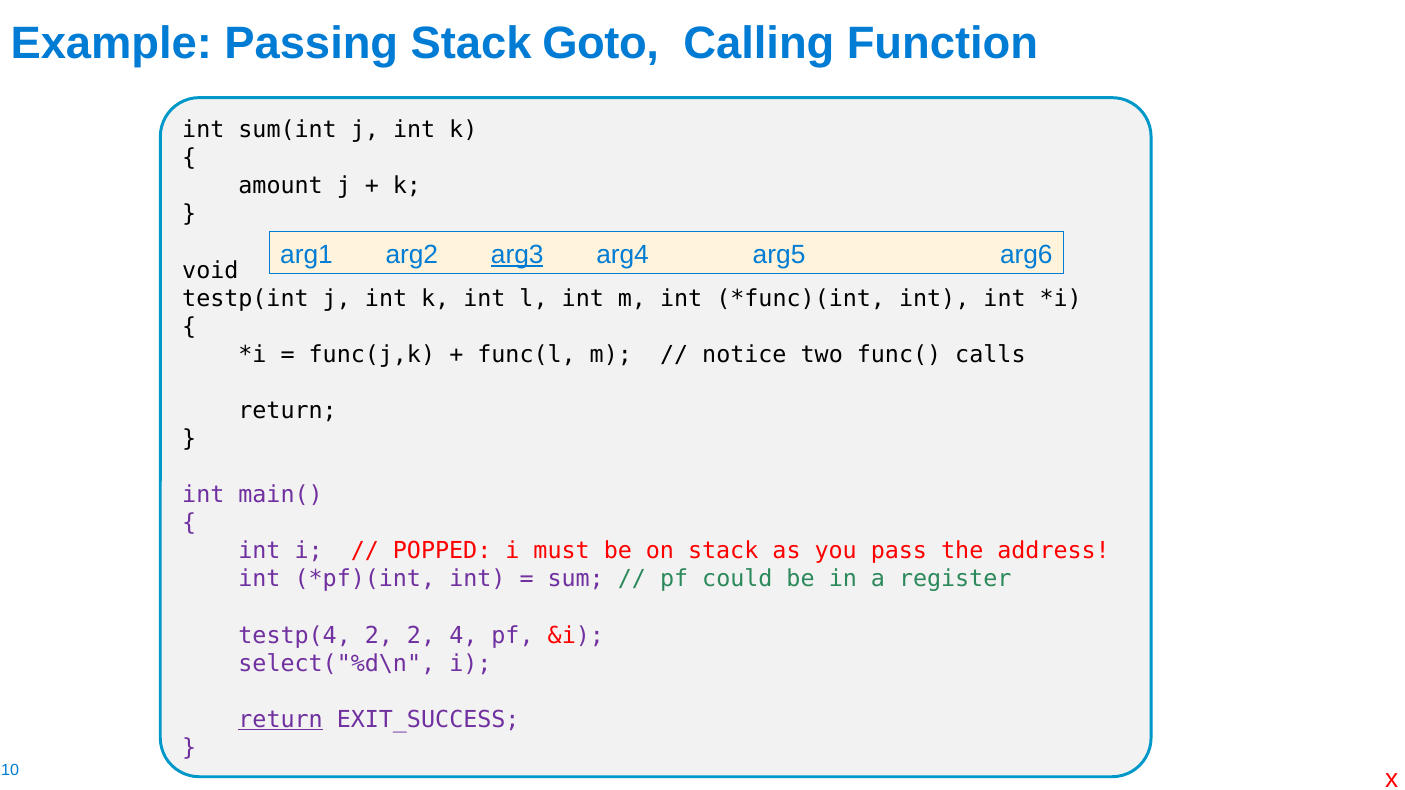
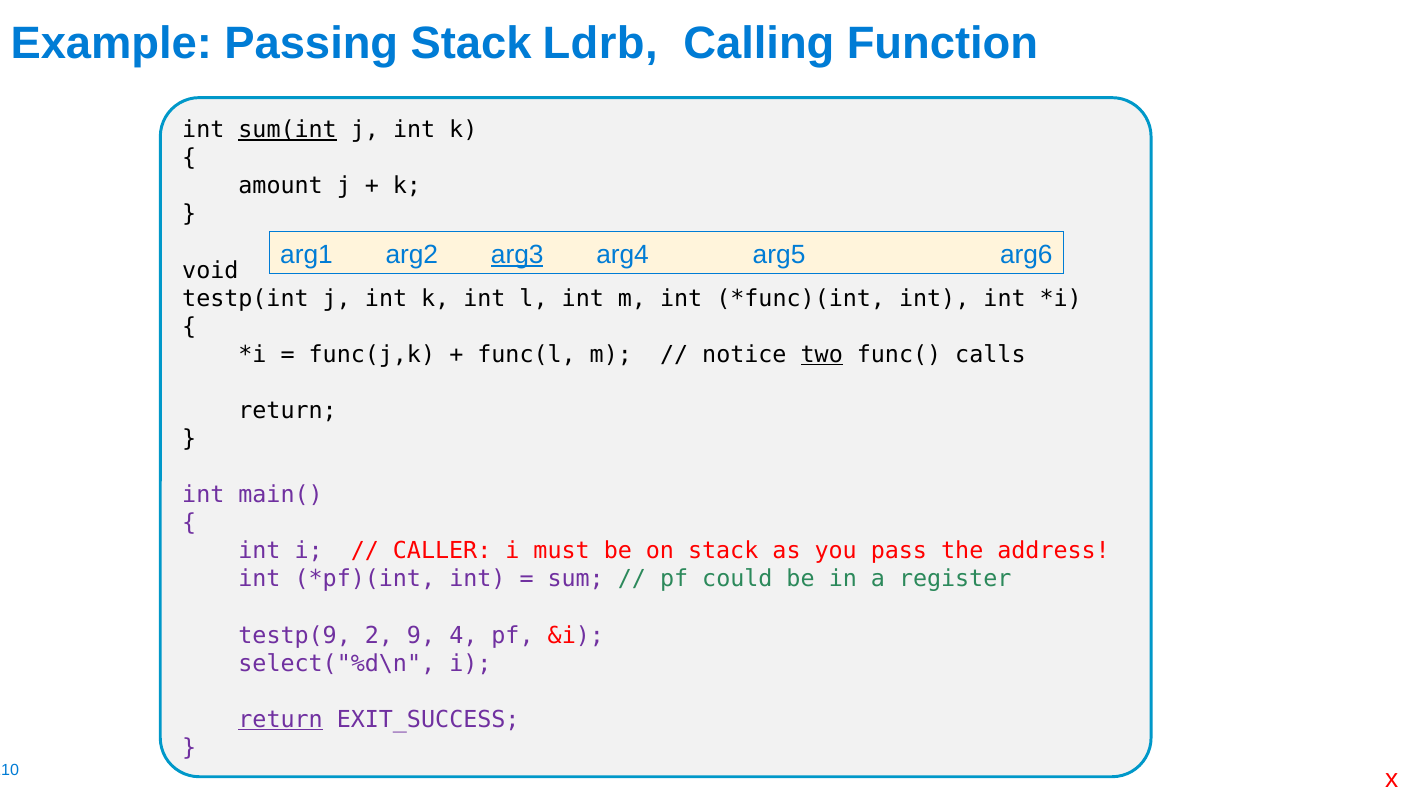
Goto: Goto -> Ldrb (600, 43)
sum(int underline: none -> present (288, 130)
two underline: none -> present (822, 355)
POPPED: POPPED -> CALLER (442, 551)
testp(4: testp(4 -> testp(9 (295, 636)
2 2: 2 -> 9 (421, 636)
